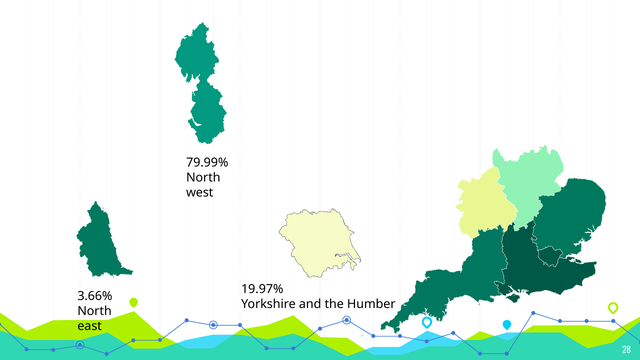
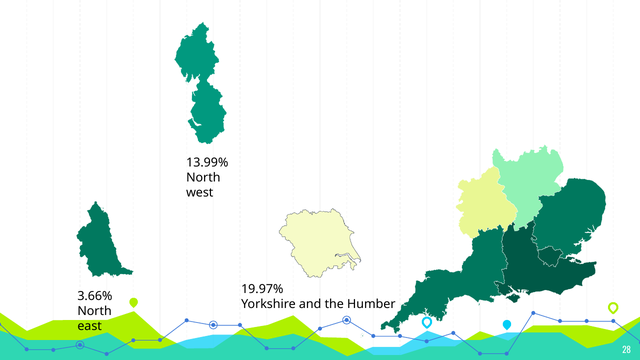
79.99%: 79.99% -> 13.99% (207, 163)
